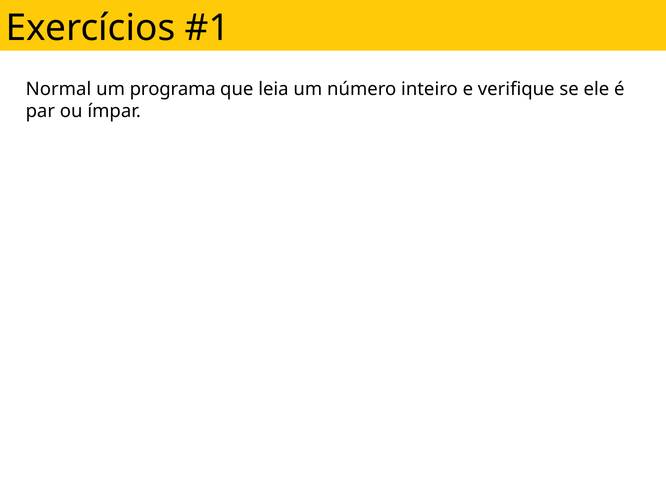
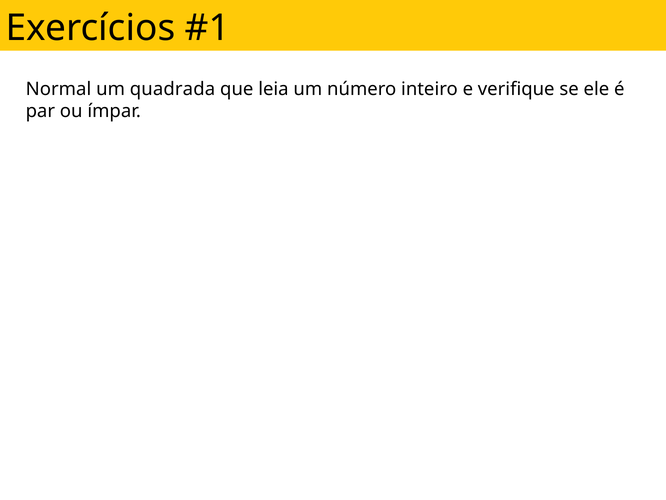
programa: programa -> quadrada (173, 89)
